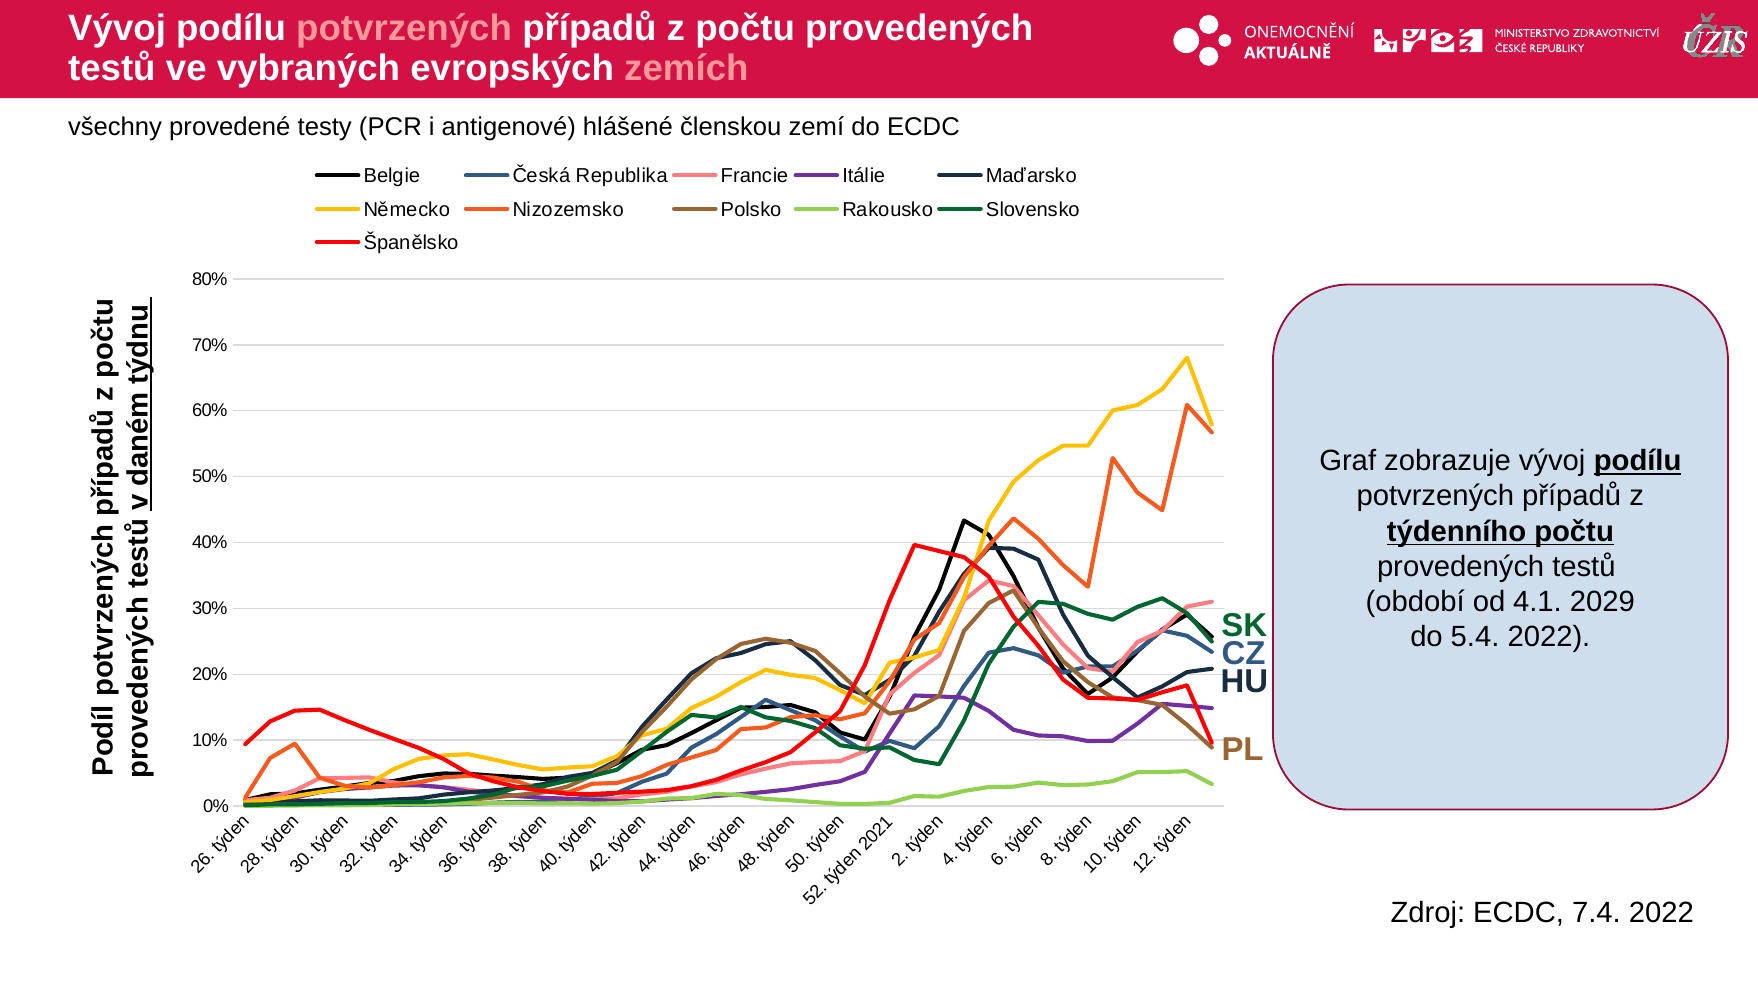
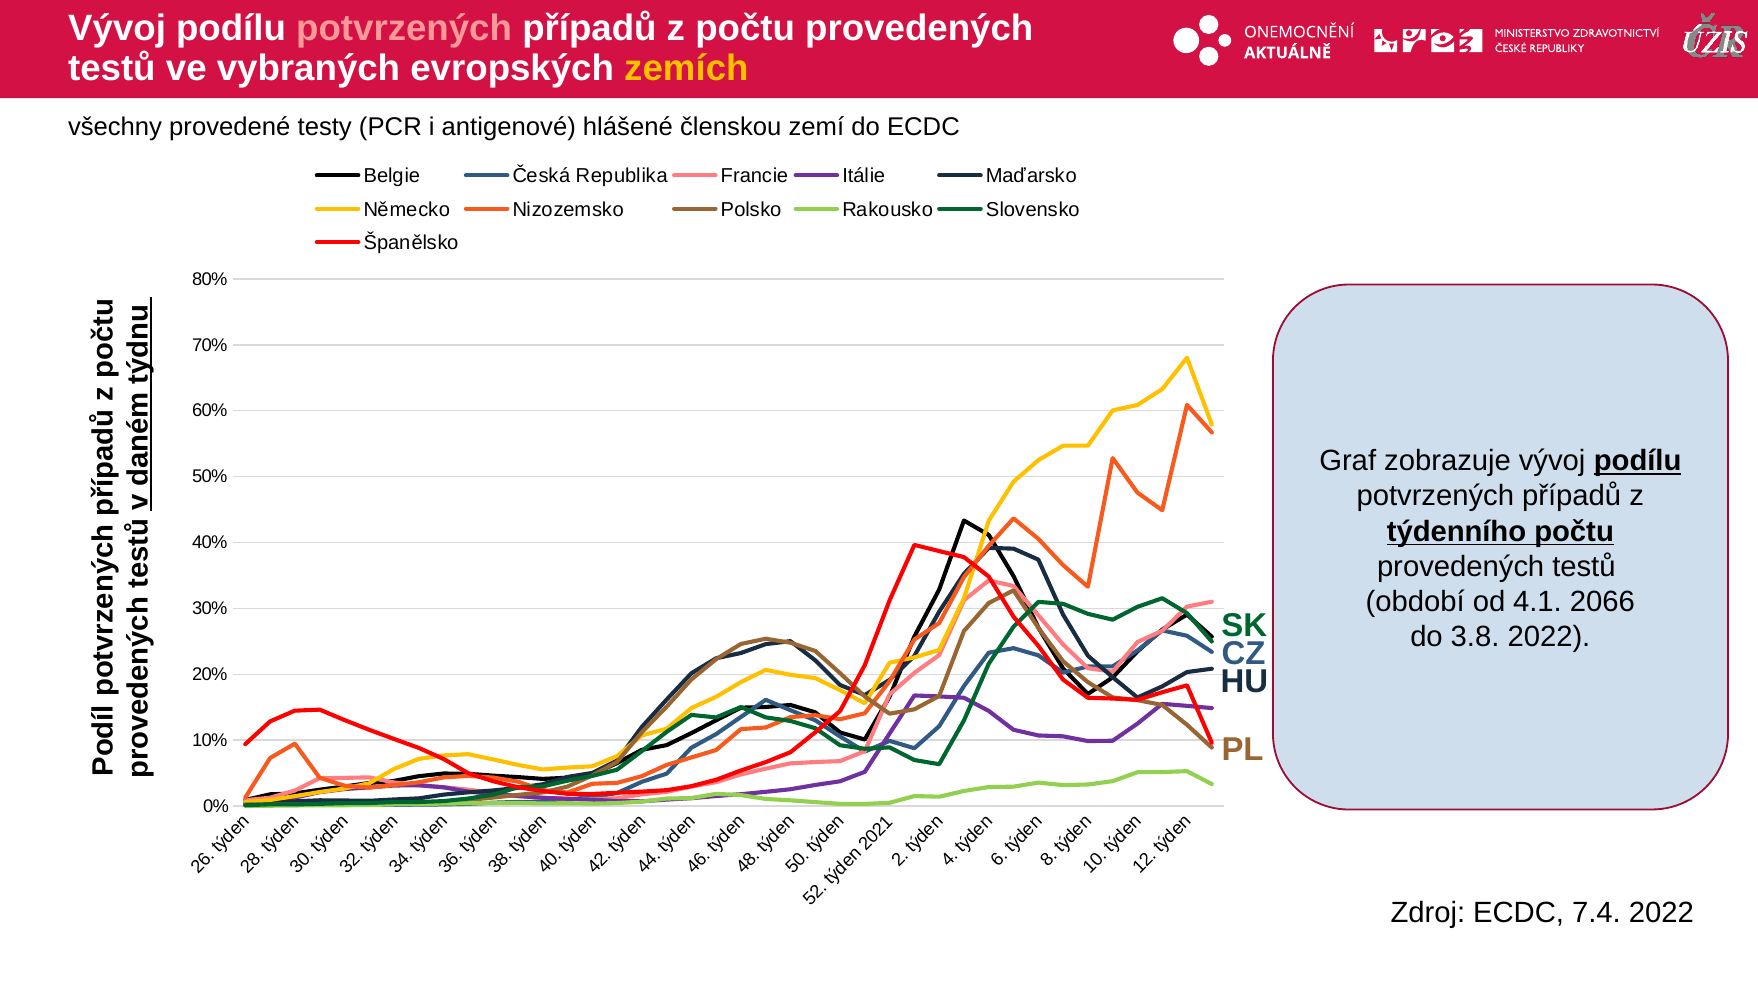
zemích colour: pink -> yellow (686, 68)
2029: 2029 -> 2066 (1602, 602)
5.4: 5.4 -> 3.8 (1475, 637)
